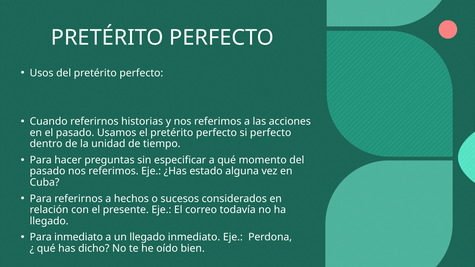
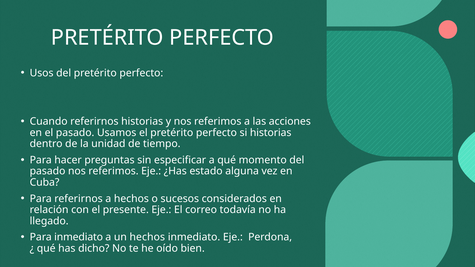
si perfecto: perfecto -> historias (271, 133)
un llegado: llegado -> hechos (147, 237)
